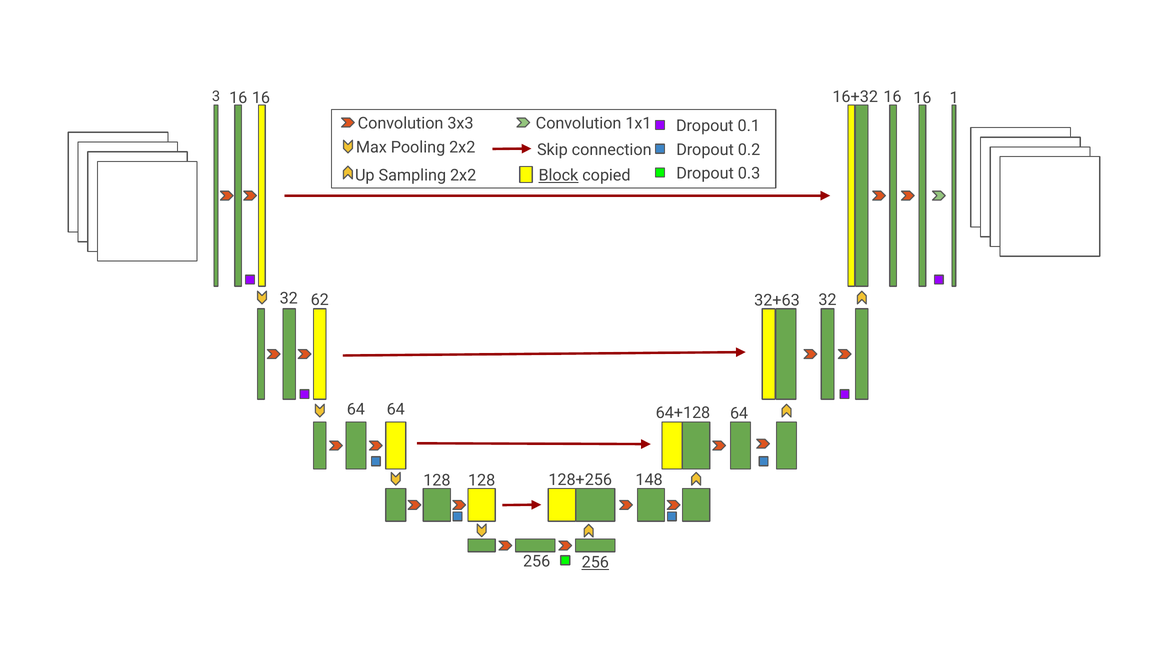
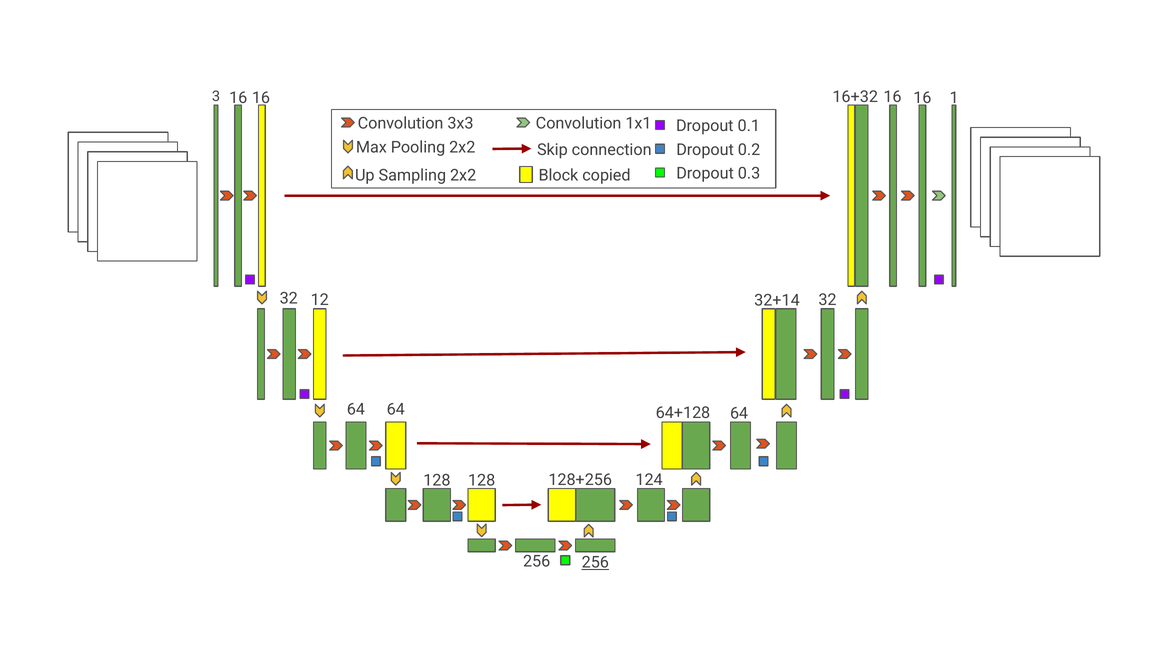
Block underline: present -> none (558, 175)
62: 62 -> 12 (320, 300)
32+63: 32+63 -> 32+14 (777, 300)
148: 148 -> 124 (649, 480)
